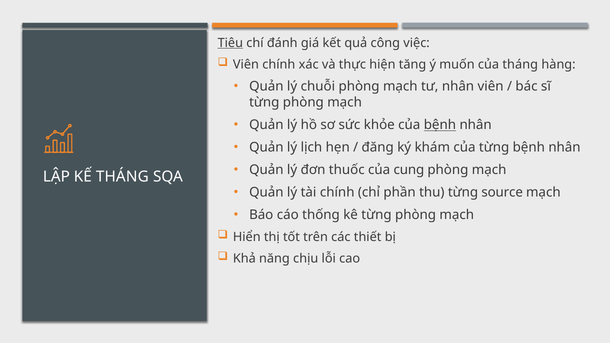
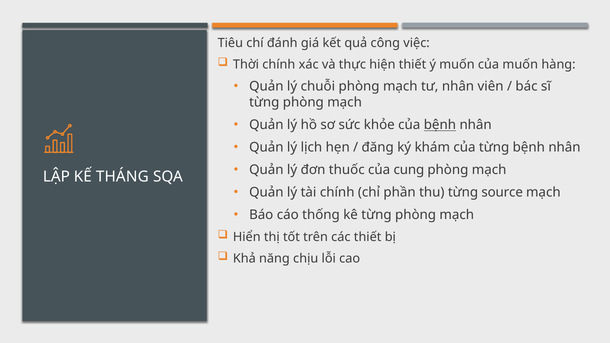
Tiêu underline: present -> none (230, 43)
Viên: Viên -> Thời (246, 64)
hiện tăng: tăng -> thiết (413, 64)
của tháng: tháng -> muốn (520, 64)
